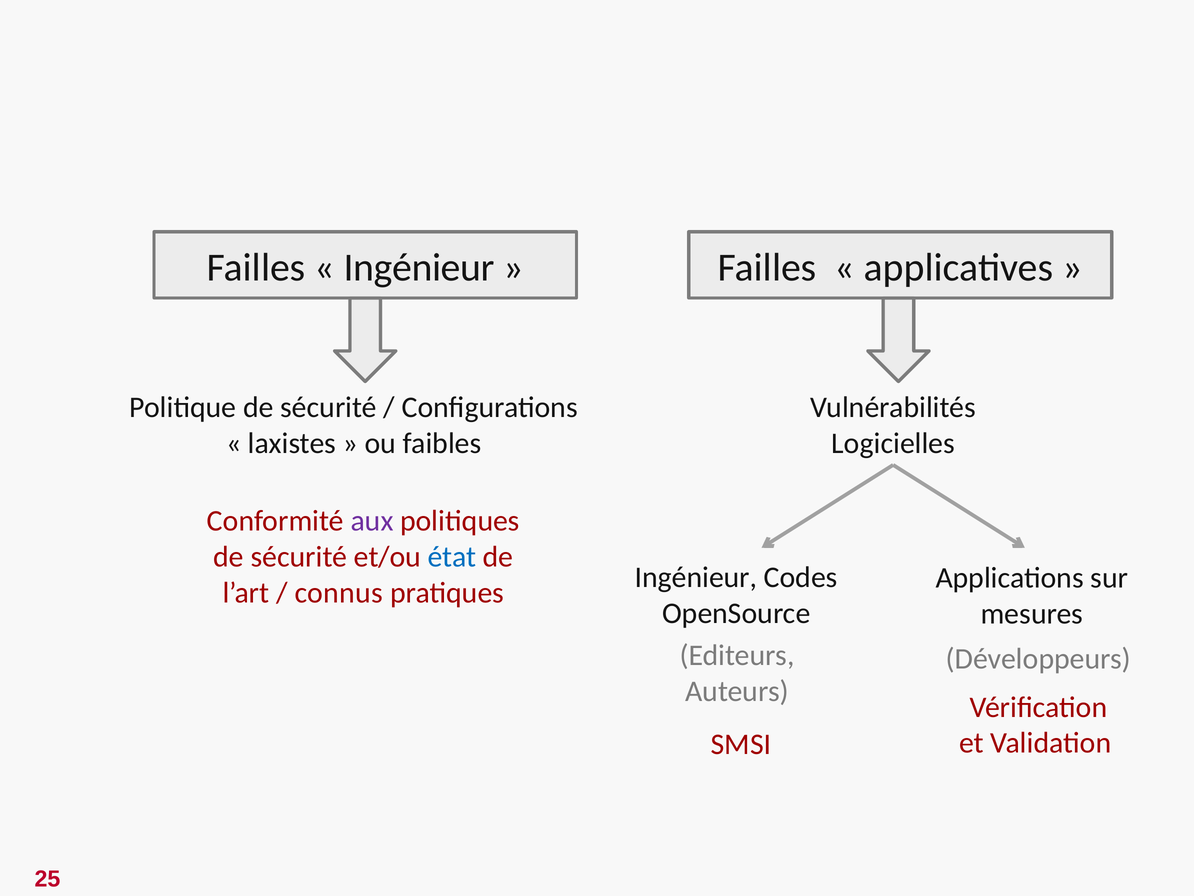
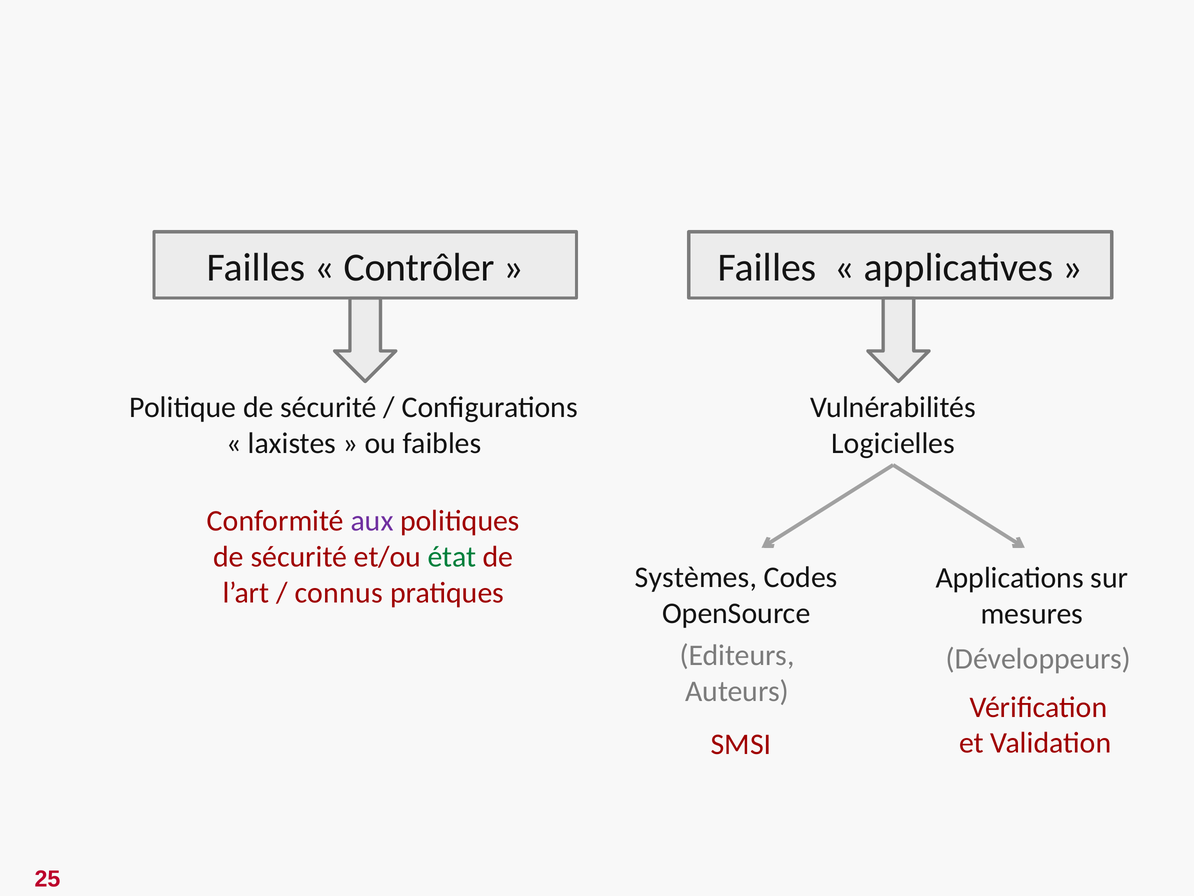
Ingénieur: Ingénieur -> Contrôler (419, 267)
état colour: blue -> green (452, 557)
Ingénieur: Ingénieur -> Systèmes (696, 577)
